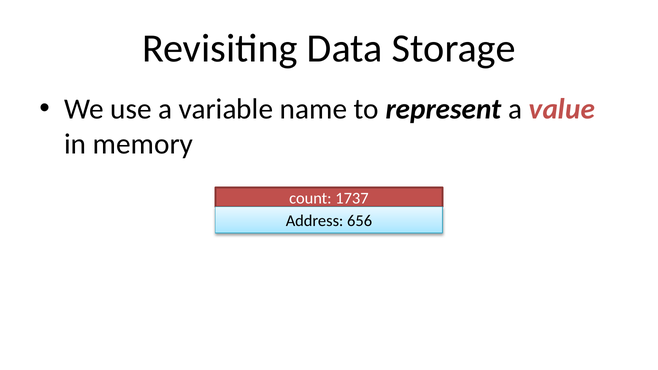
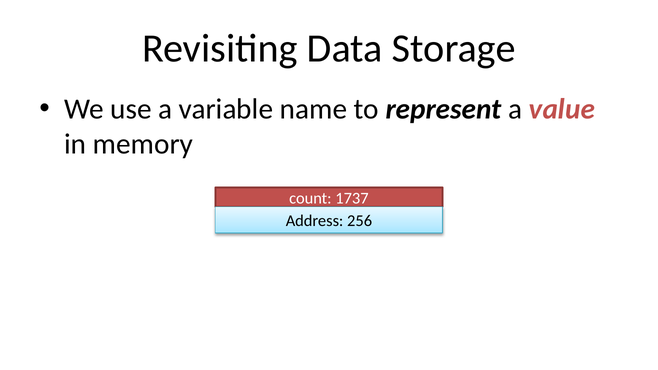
656: 656 -> 256 (360, 221)
